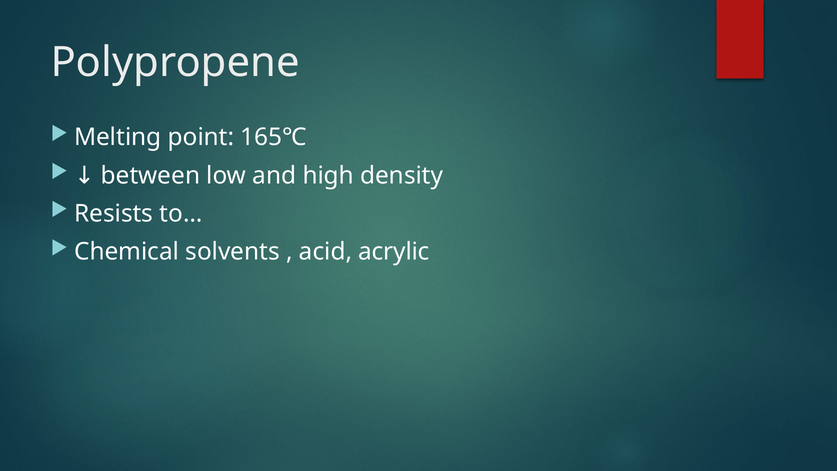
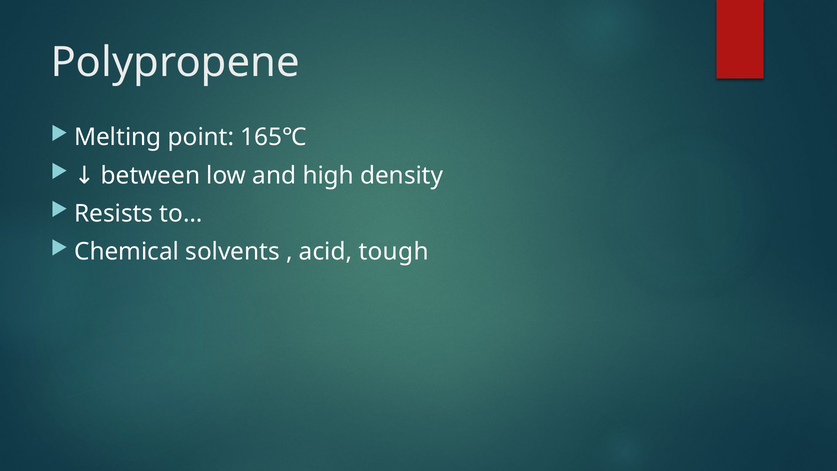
acrylic: acrylic -> tough (394, 251)
